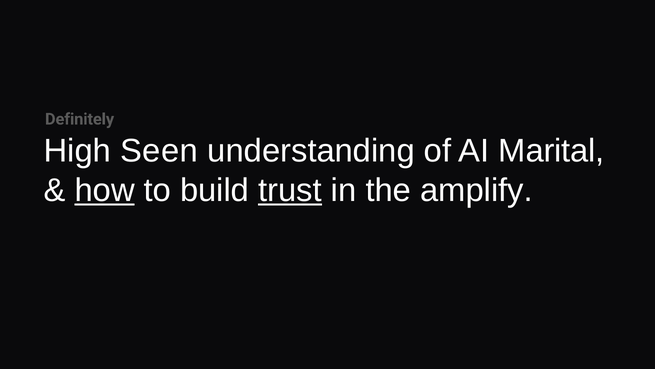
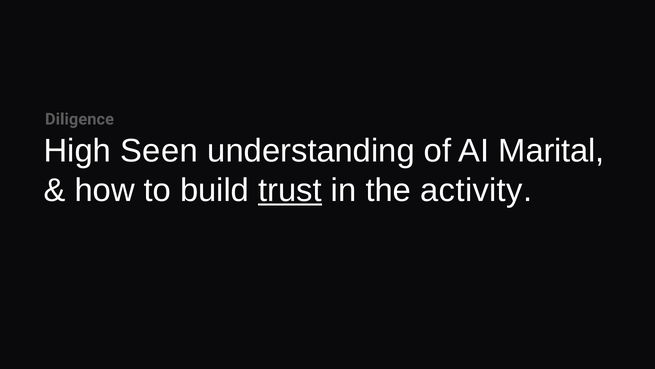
Definitely: Definitely -> Diligence (79, 119)
how underline: present -> none (105, 190)
amplify: amplify -> activity (476, 190)
